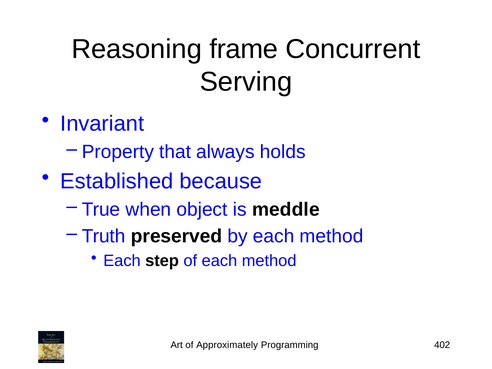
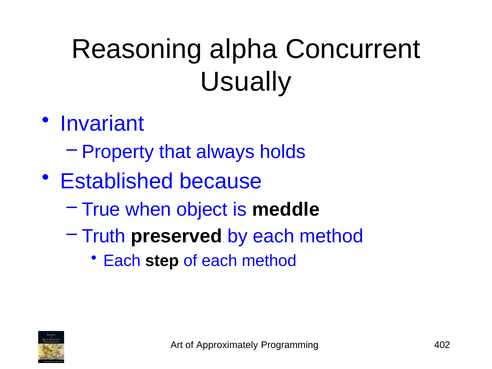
frame: frame -> alpha (244, 49)
Serving: Serving -> Usually (246, 82)
